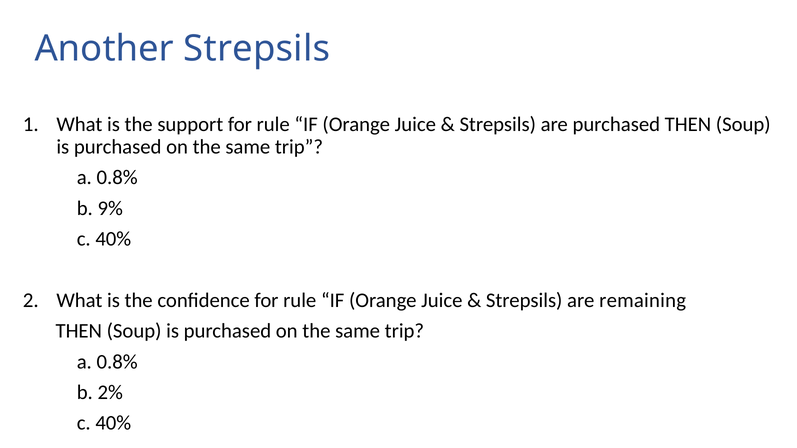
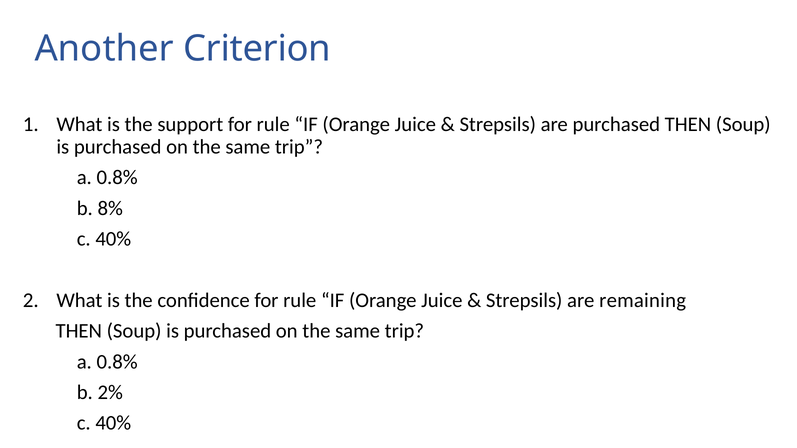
Another Strepsils: Strepsils -> Criterion (257, 49)
9%: 9% -> 8% (110, 208)
